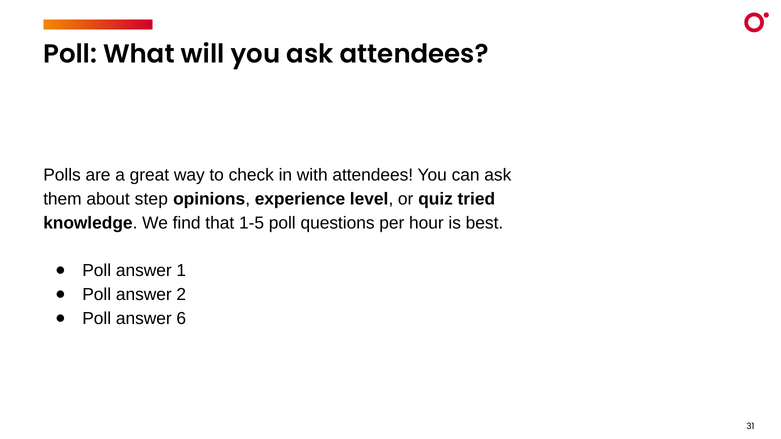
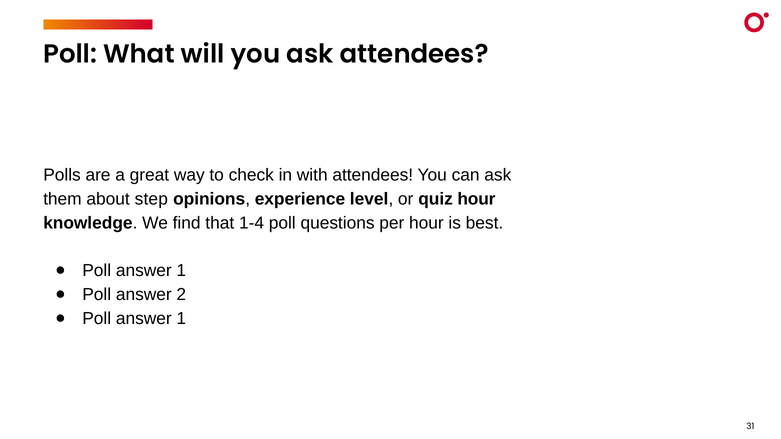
quiz tried: tried -> hour (476, 199)
1-5: 1-5 -> 1-4 (252, 223)
6: 6 -> 1 (181, 319)
